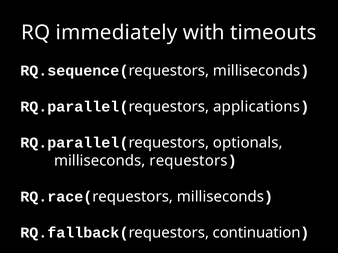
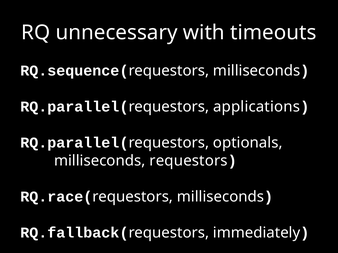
immediately: immediately -> unnecessary (117, 33)
continuation: continuation -> immediately (257, 233)
